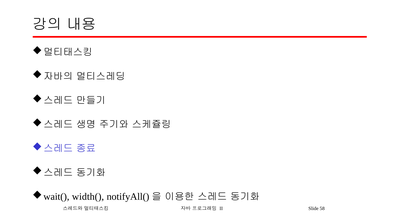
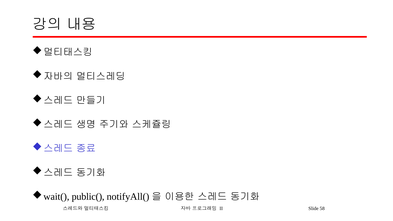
width(: width( -> public( (88, 197)
